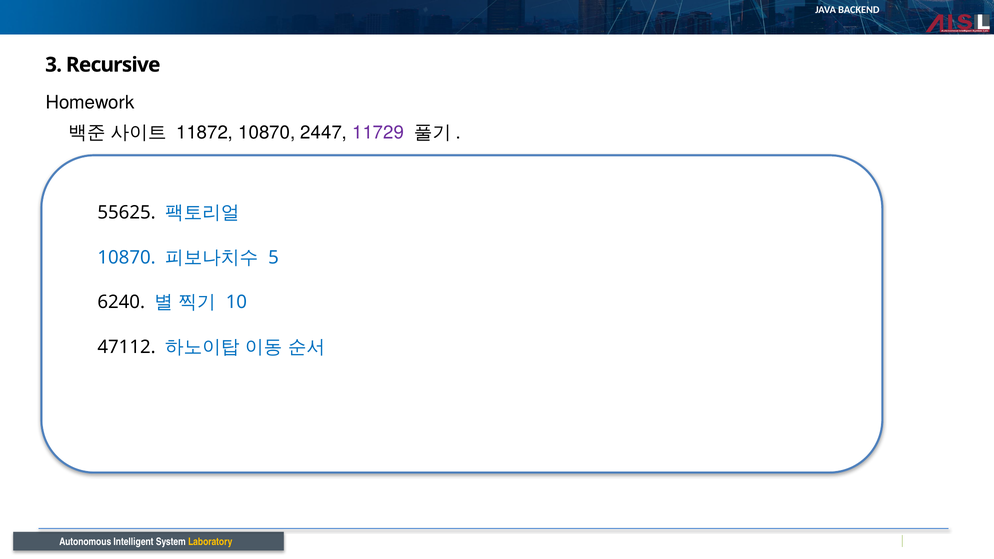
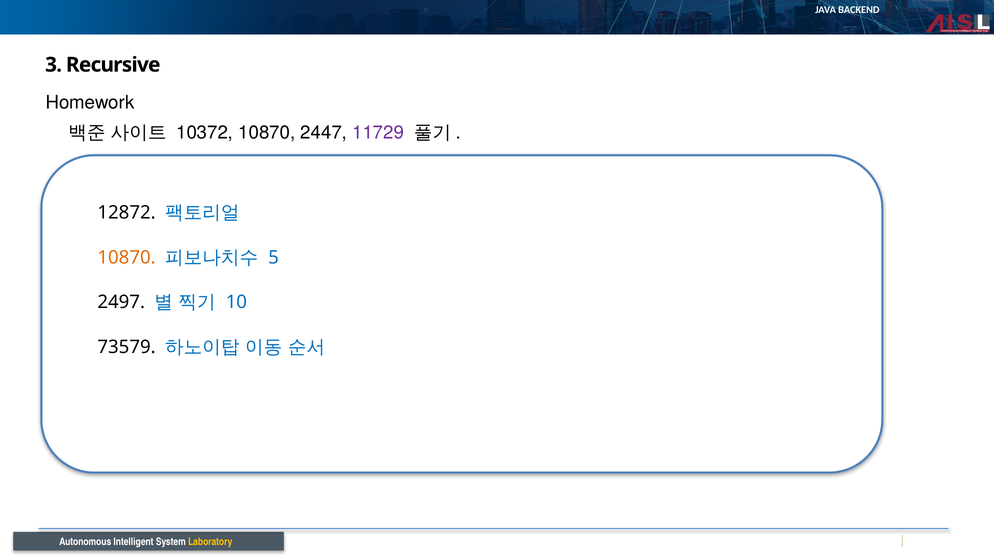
11872: 11872 -> 10372 (205, 133)
55625: 55625 -> 12872 (127, 213)
10870 colour: blue -> orange (127, 258)
6240: 6240 -> 2497 (121, 302)
47112: 47112 -> 73579 (127, 347)
